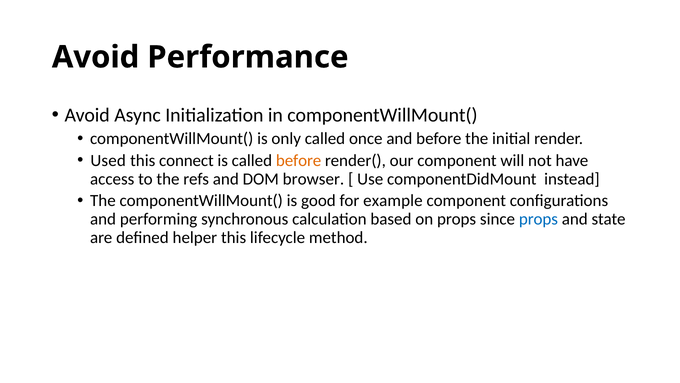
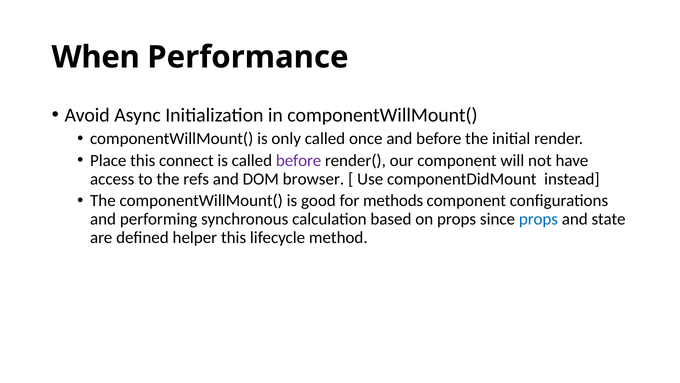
Avoid: Avoid -> When (96, 57)
Used: Used -> Place (108, 160)
before colour: orange -> purple (299, 160)
example: example -> methods (393, 201)
